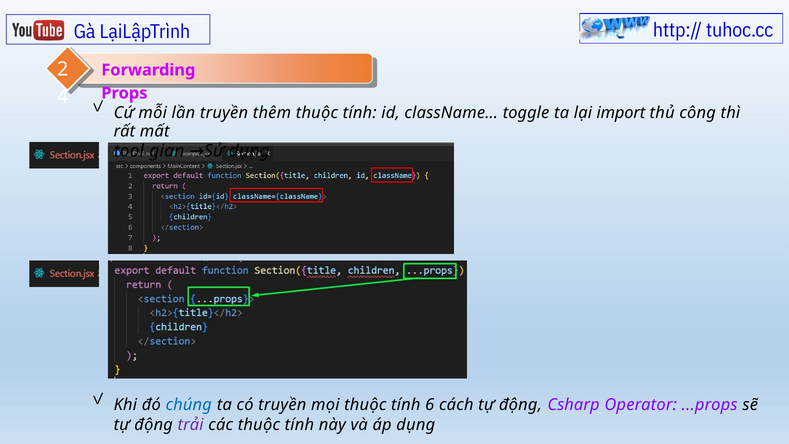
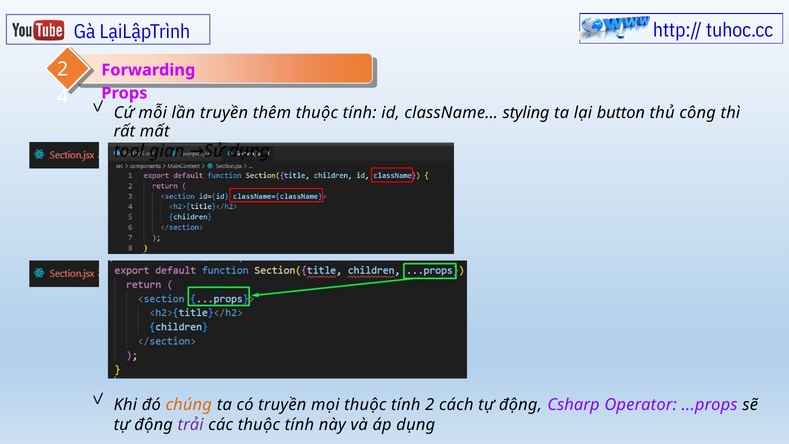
toggle: toggle -> styling (526, 113)
import: import -> button (621, 113)
chúng colour: blue -> orange (189, 405)
tính 6: 6 -> 2 (430, 405)
